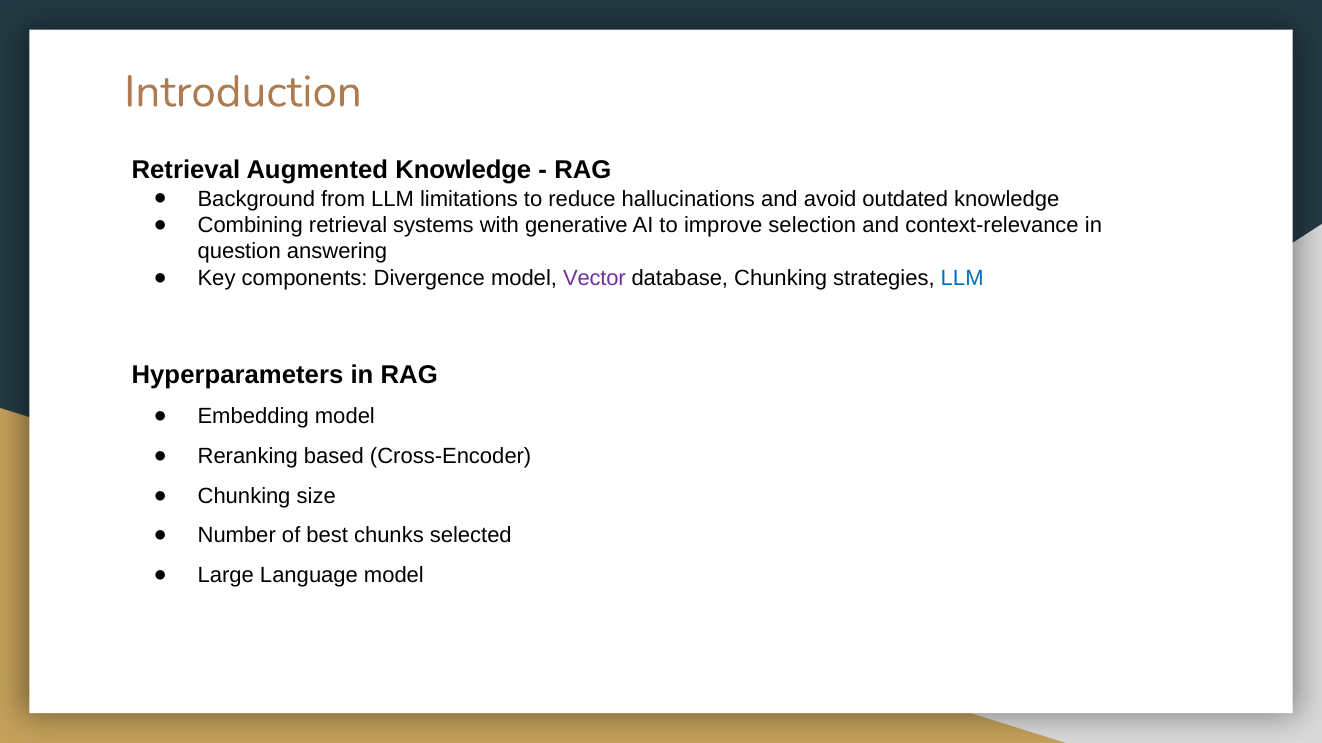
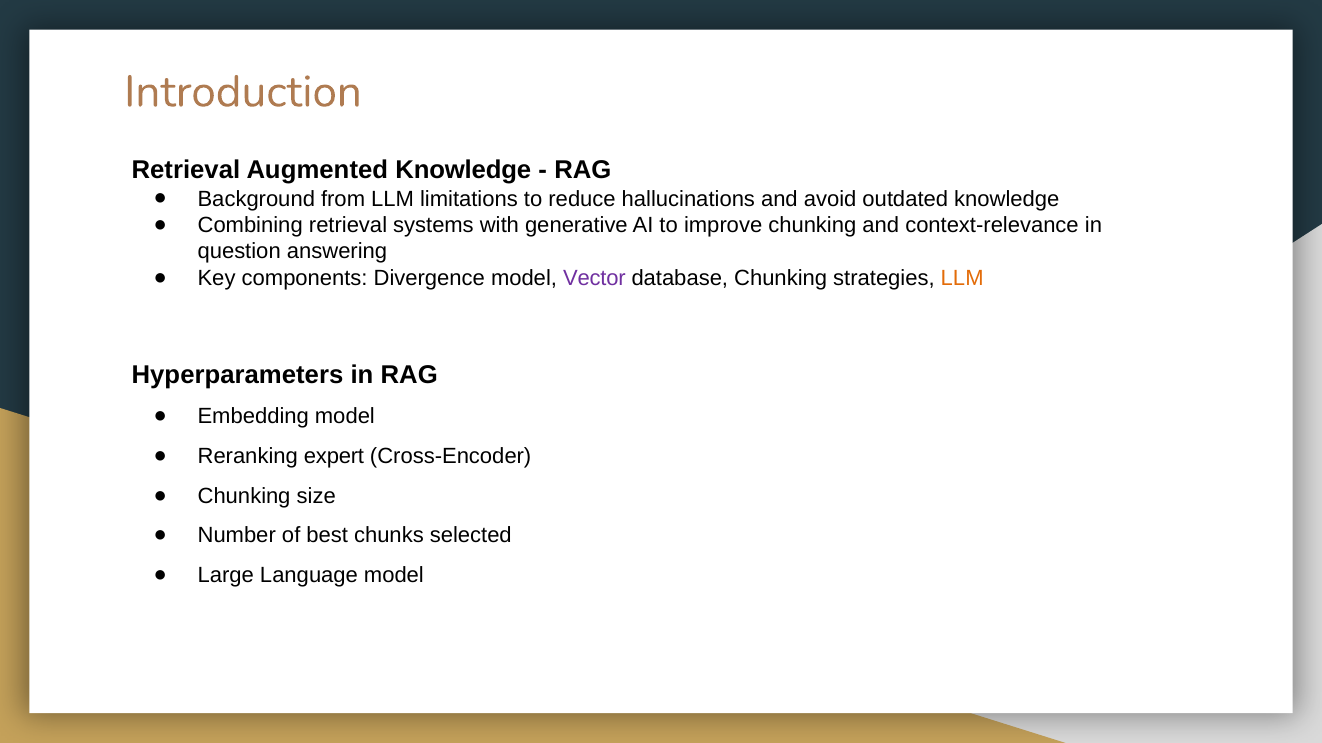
improve selection: selection -> chunking (812, 225)
LLM colour: blue -> orange (962, 278)
based: based -> expert (334, 457)
